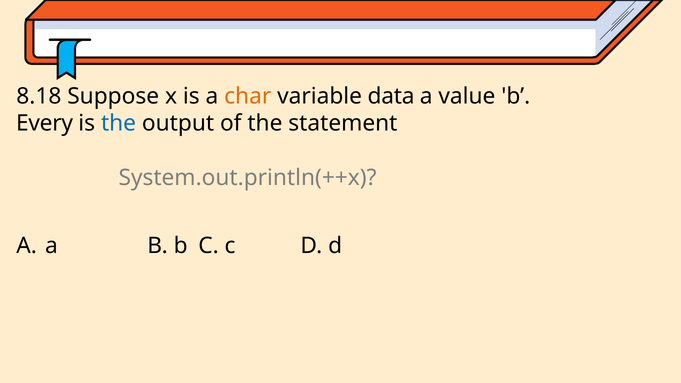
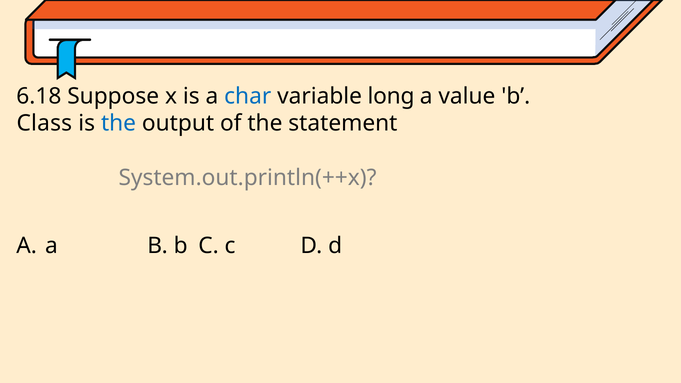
8.18: 8.18 -> 6.18 (39, 96)
char colour: orange -> blue (248, 96)
data: data -> long (391, 96)
Every: Every -> Class (44, 123)
